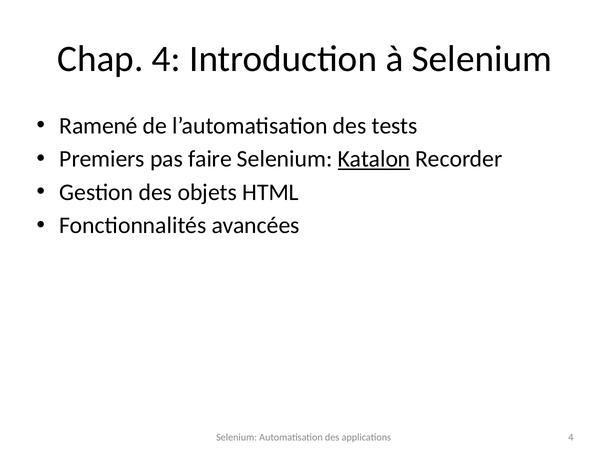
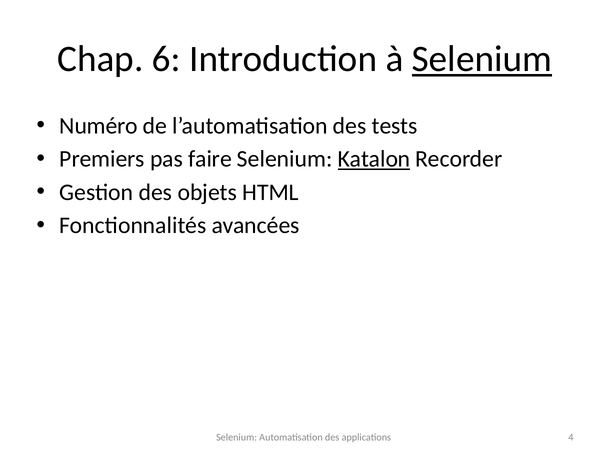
Chap 4: 4 -> 6 (166, 59)
Selenium underline: none -> present (482, 59)
Ramené: Ramené -> Numéro (99, 126)
